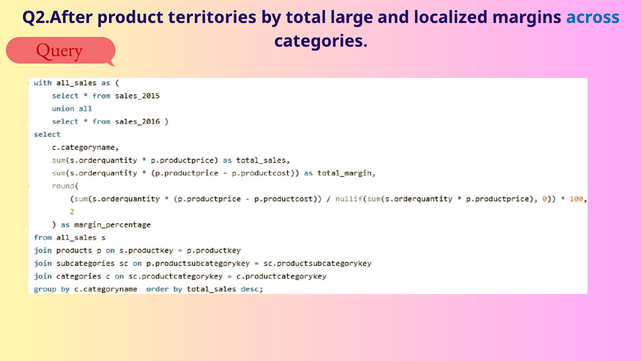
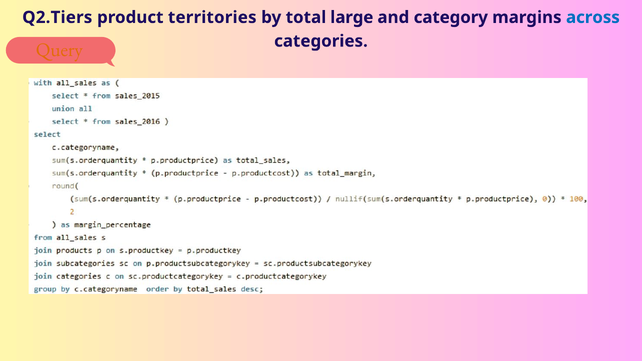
Q2.After: Q2.After -> Q2.Tiers (57, 17)
localized: localized -> category (451, 17)
Query colour: red -> orange (59, 50)
